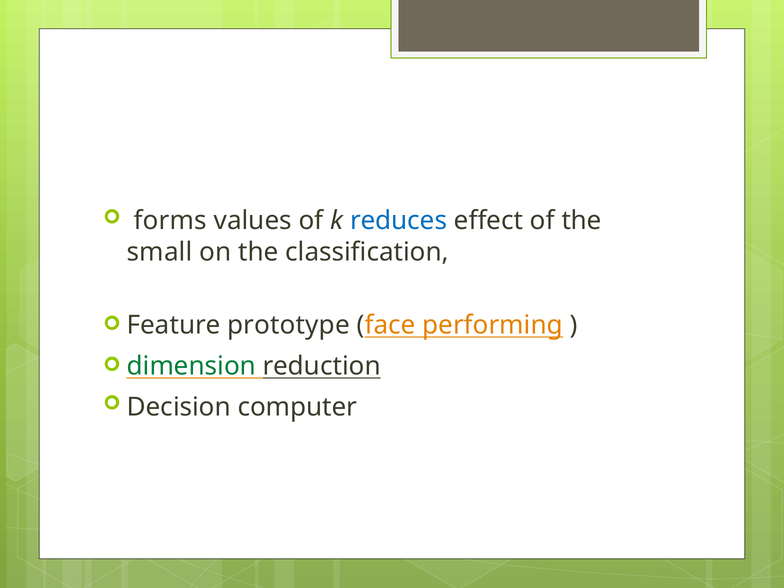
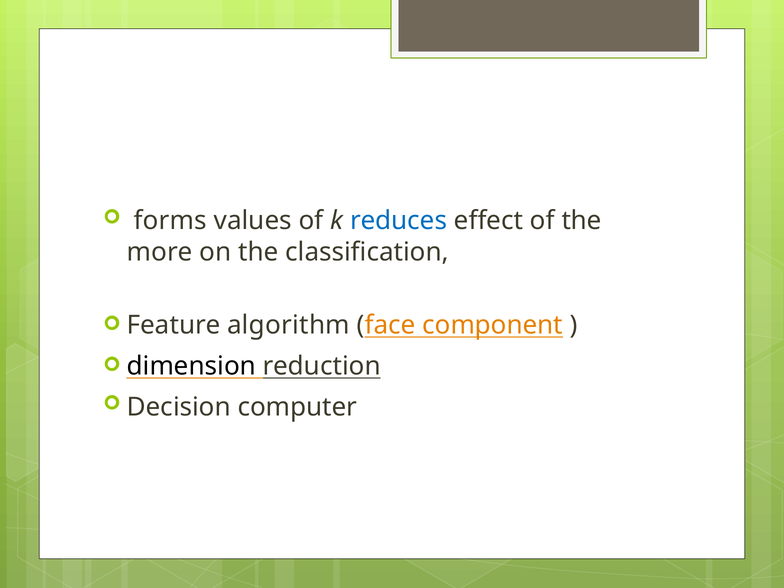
small: small -> more (160, 252)
prototype: prototype -> algorithm (288, 325)
performing: performing -> component (493, 325)
dimension colour: green -> black (191, 366)
